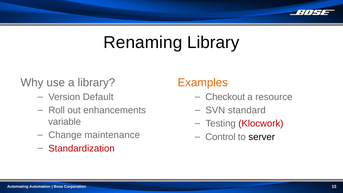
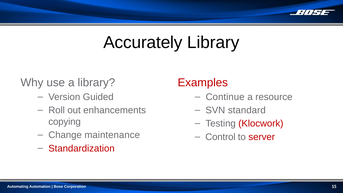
Renaming: Renaming -> Accurately (143, 42)
Examples colour: orange -> red (203, 83)
Default: Default -> Guided (98, 97)
Checkout: Checkout -> Continue (225, 97)
variable: variable -> copying (65, 122)
server colour: black -> red (262, 137)
